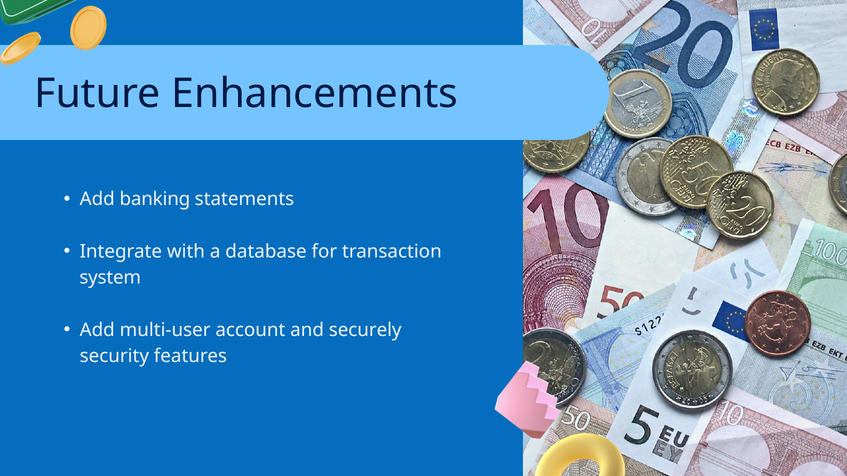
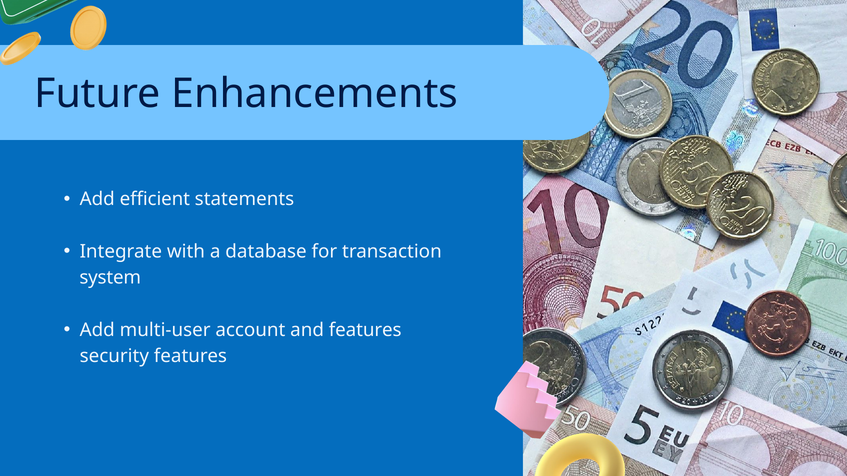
banking: banking -> efficient (155, 199)
and securely: securely -> features (365, 330)
